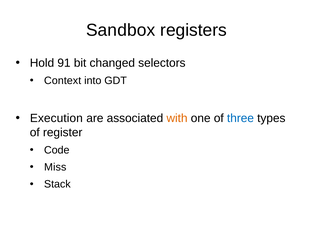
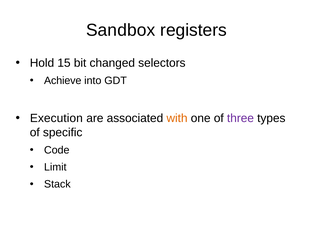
91: 91 -> 15 (64, 63)
Context: Context -> Achieve (63, 80)
three colour: blue -> purple (240, 118)
register: register -> specific (63, 132)
Miss: Miss -> Limit (55, 167)
